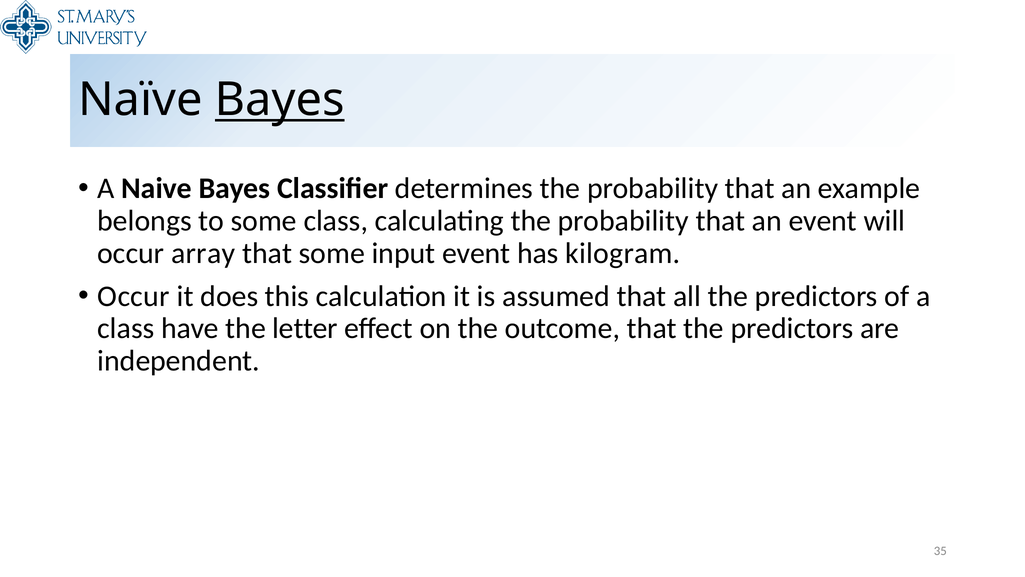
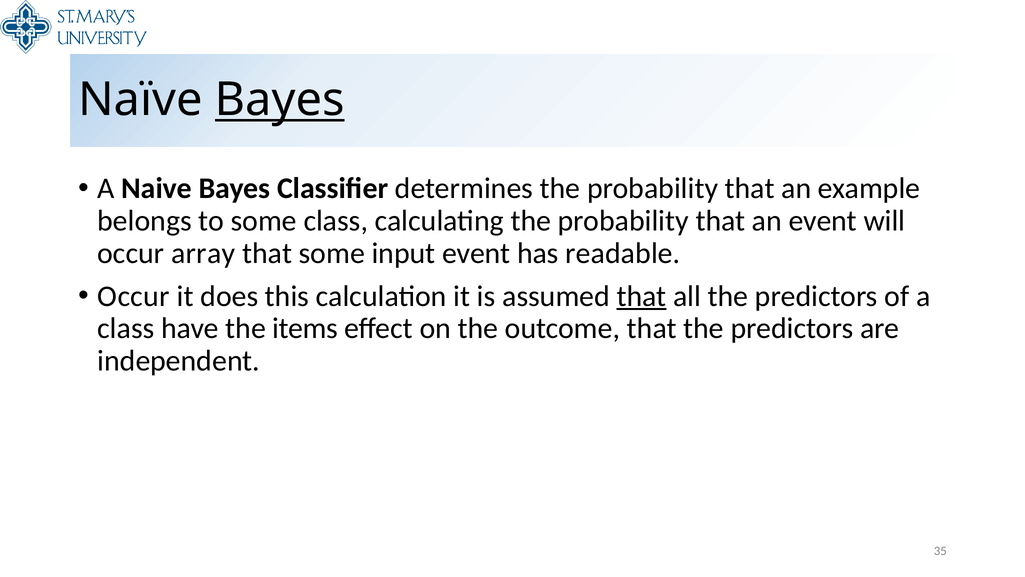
kilogram: kilogram -> readable (623, 253)
that underline: none -> present (641, 296)
letter: letter -> items (305, 328)
